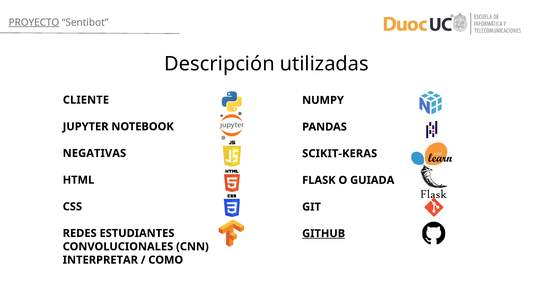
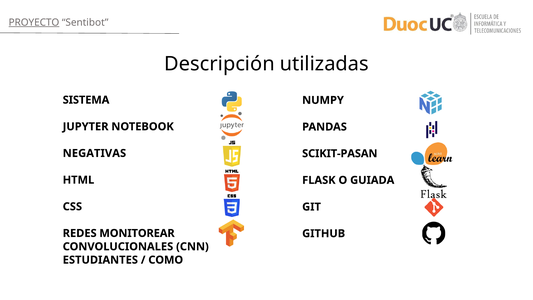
CLIENTE: CLIENTE -> SISTEMA (86, 100)
SCIKIT-KERAS: SCIKIT-KERAS -> SCIKIT-PASAN (340, 153)
ESTUDIANTES: ESTUDIANTES -> MONITOREAR (137, 233)
GITHUB underline: present -> none (324, 233)
INTERPRETAR: INTERPRETAR -> ESTUDIANTES (100, 260)
